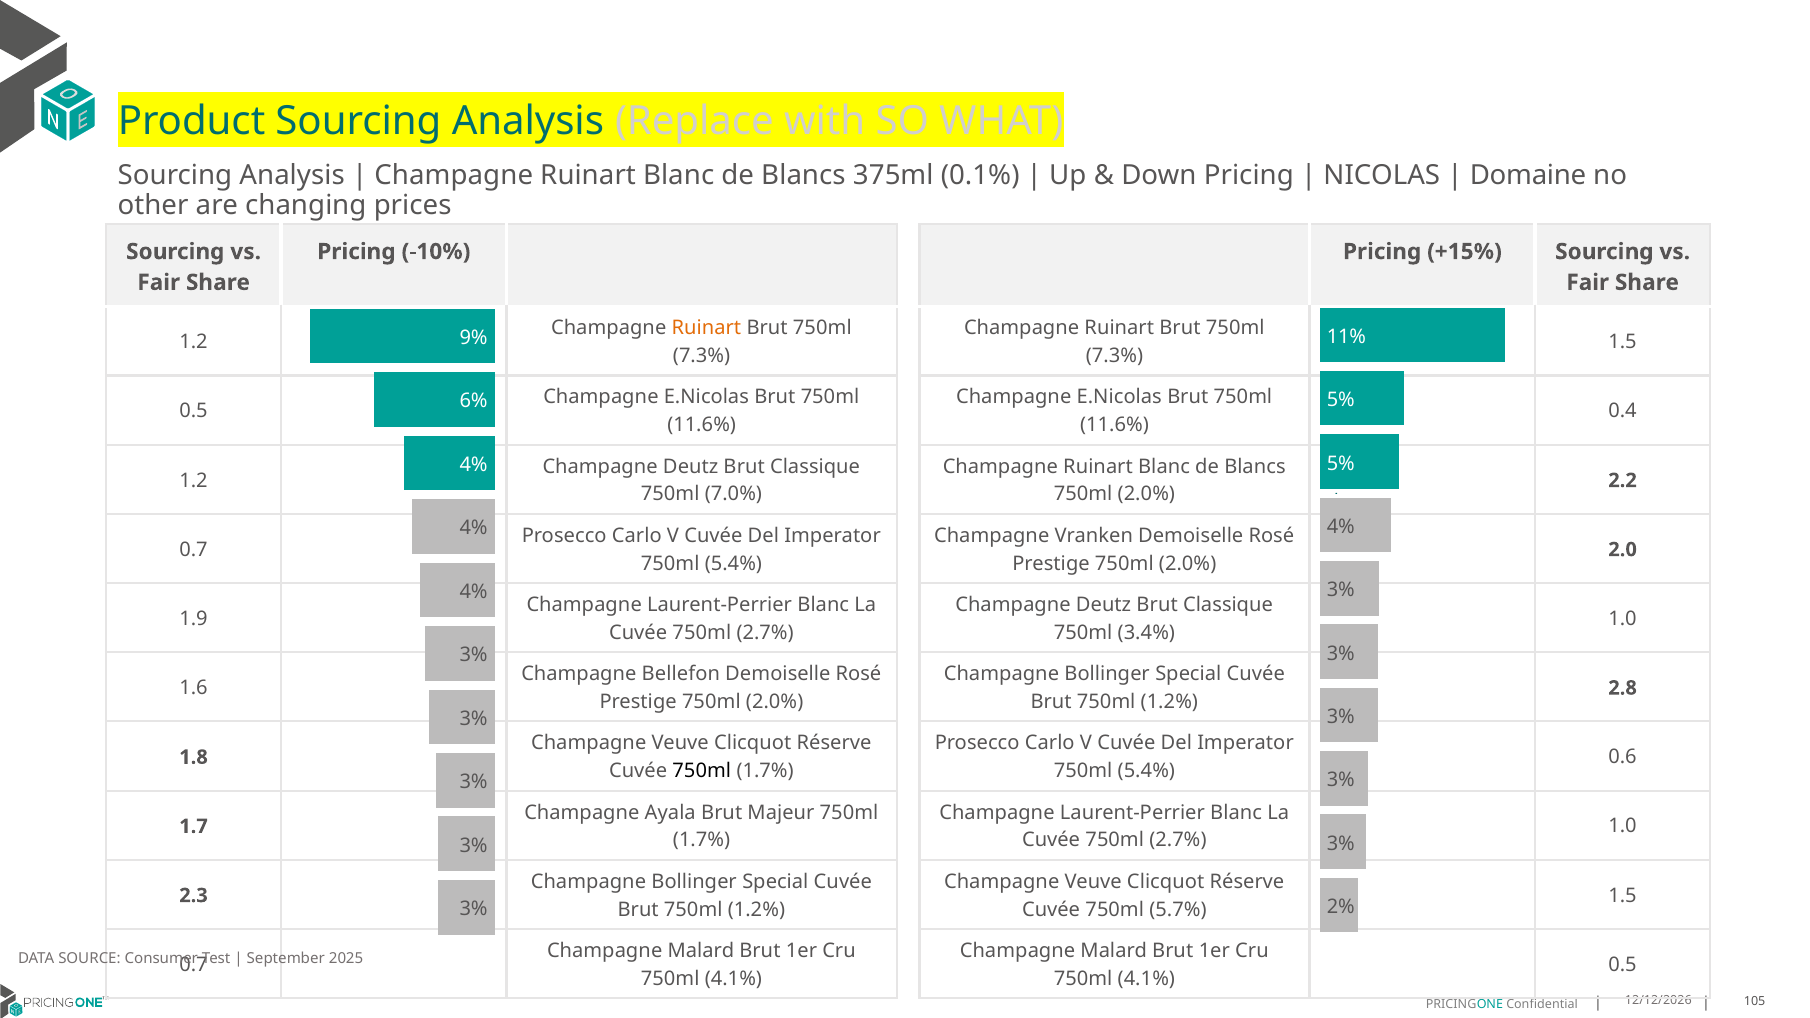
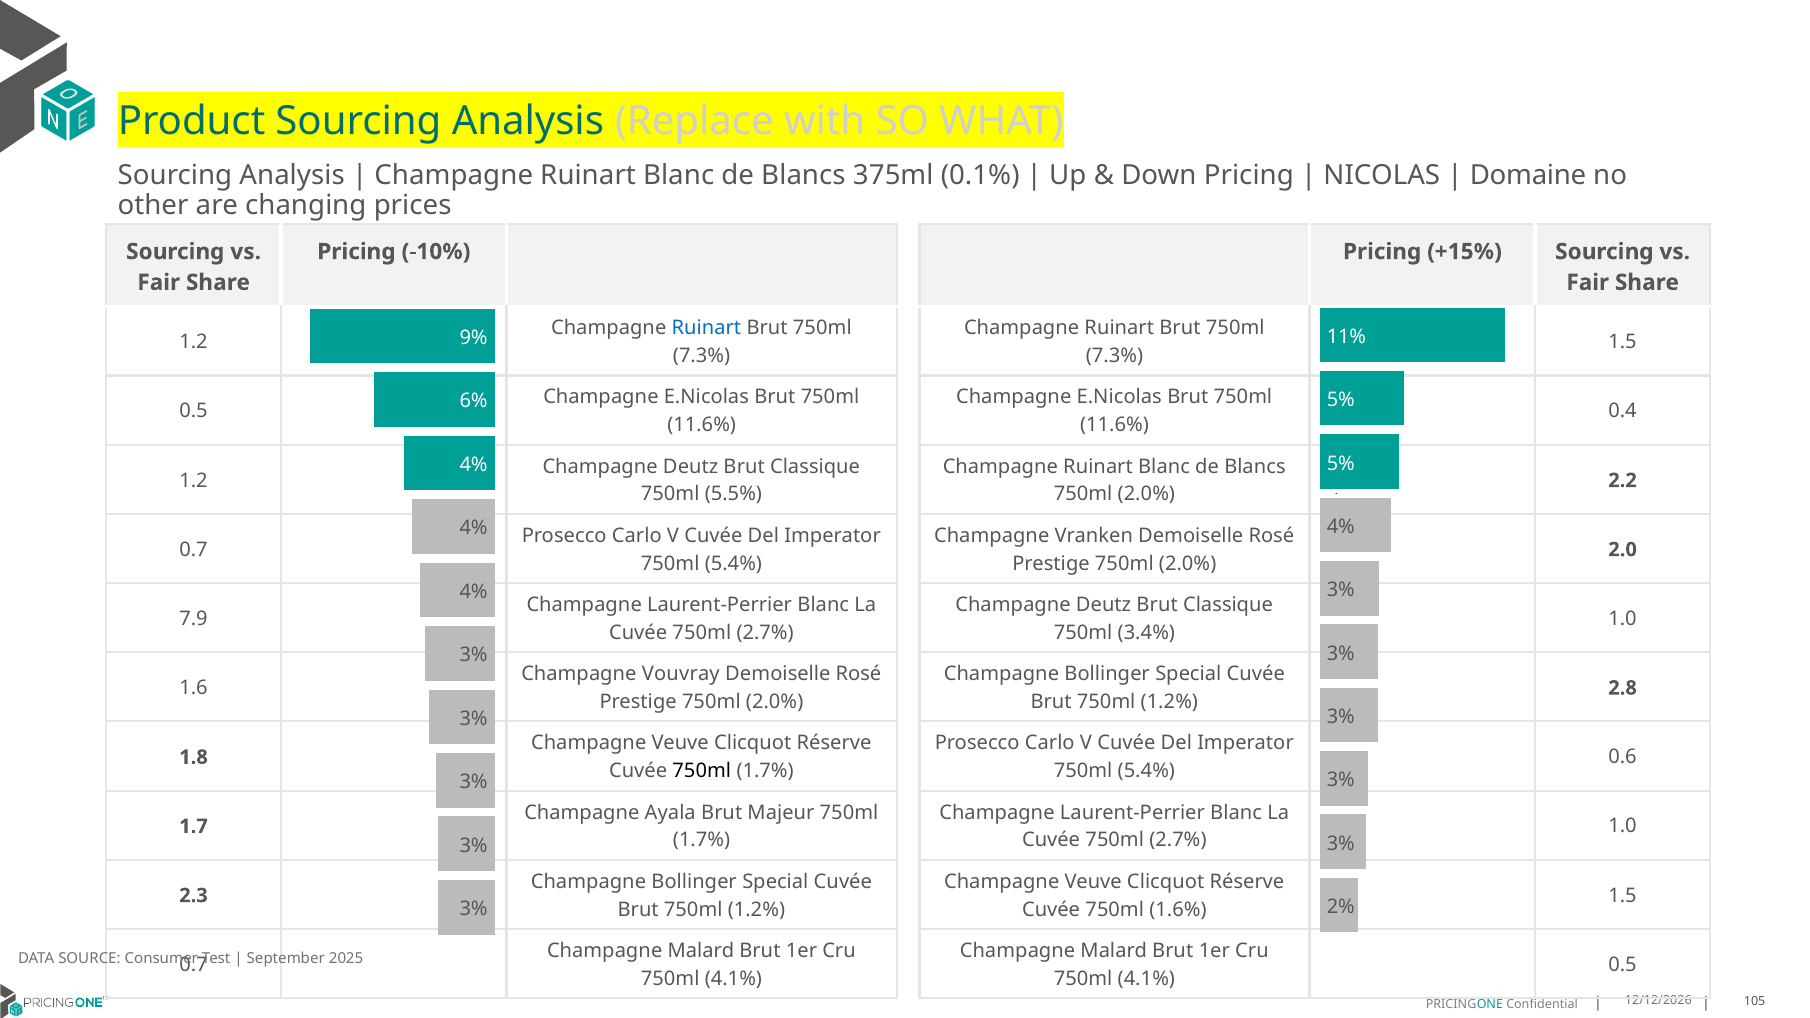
Ruinart colour: orange -> blue (706, 328)
7.0%: 7.0% -> 5.5% (733, 494)
1.9: 1.9 -> 7.9 (194, 619)
Bellefon: Bellefon -> Vouvray (681, 674)
5.7%: 5.7% -> 1.6% (1178, 910)
